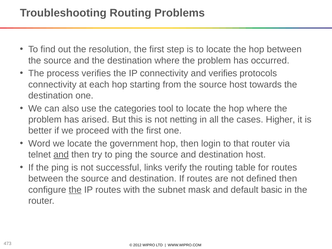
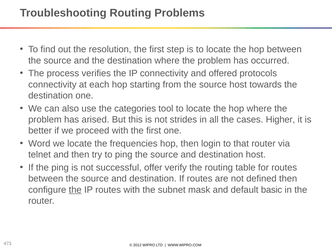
and verifies: verifies -> offered (223, 73)
netting: netting -> strides (183, 120)
government: government -> frequencies (134, 144)
and underline: present -> none (61, 155)
links: links -> offer (153, 168)
